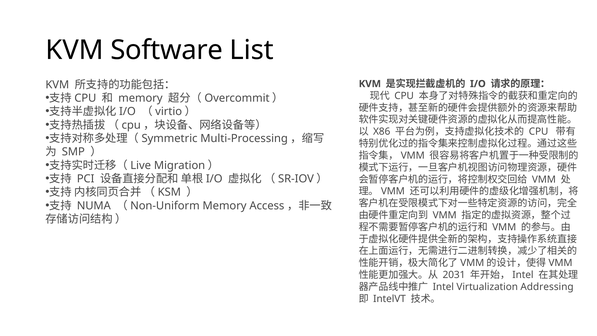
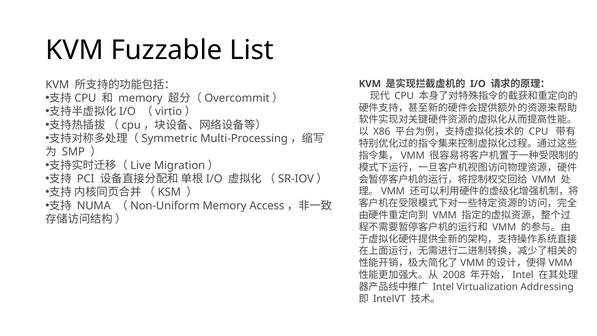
Software: Software -> Fuzzable (167, 50)
2031: 2031 -> 2008 (454, 275)
